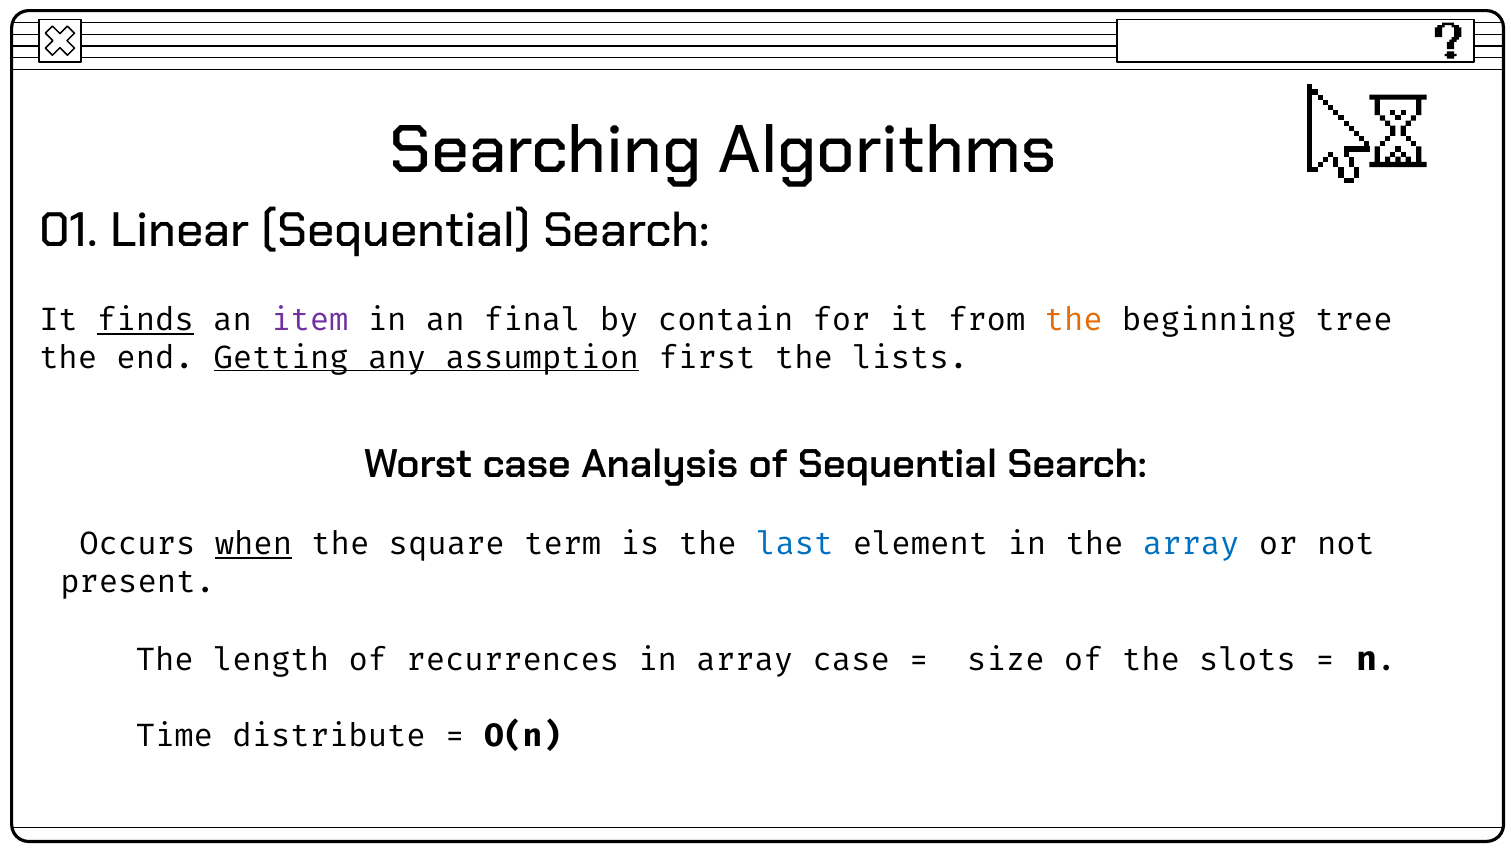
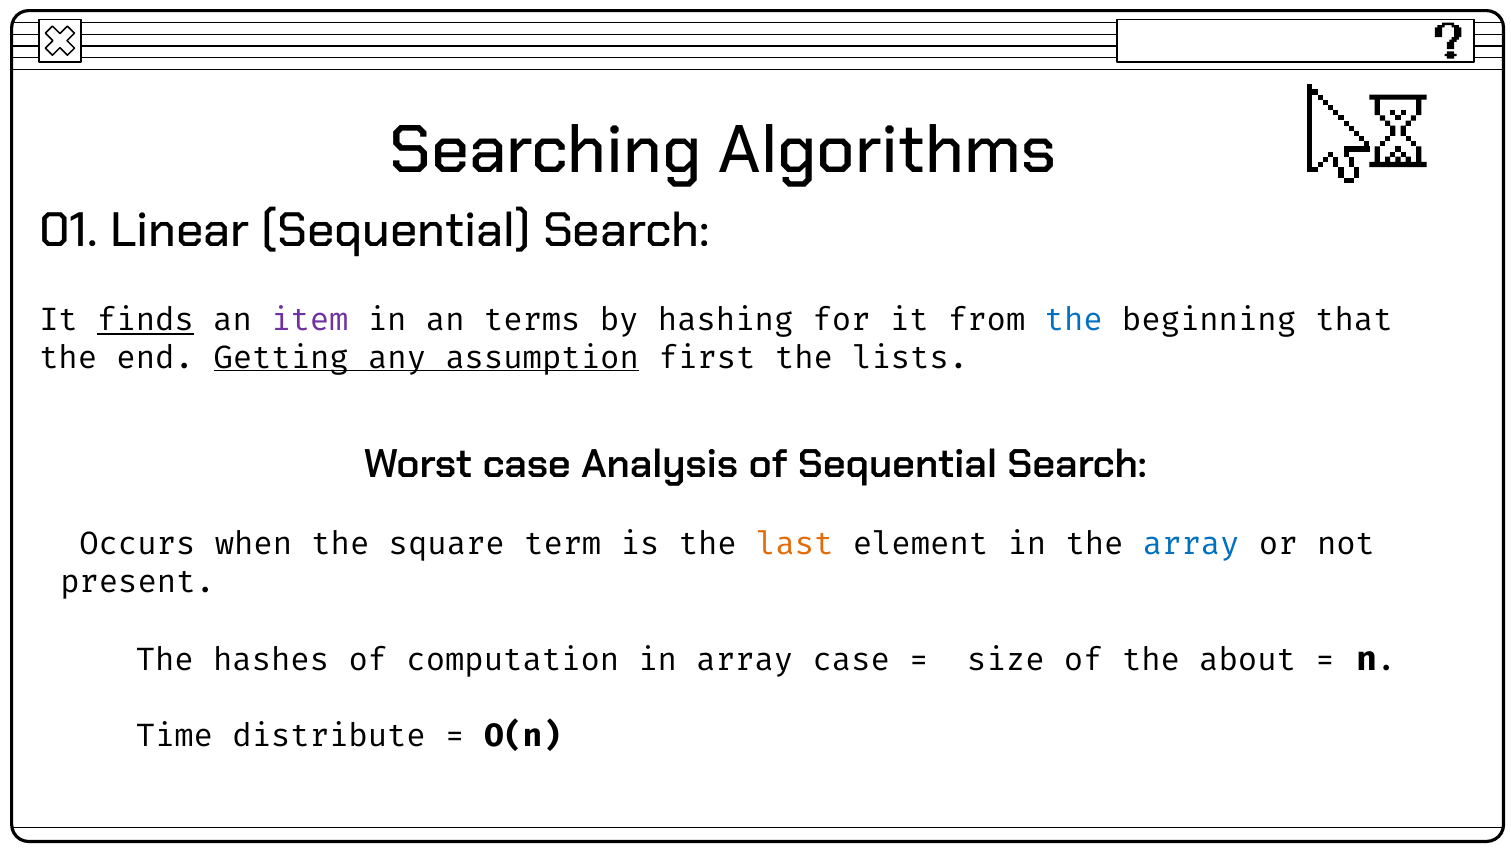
final: final -> terms (532, 320)
contain: contain -> hashing (726, 320)
the colour: orange -> blue (1074, 320)
tree: tree -> that (1354, 320)
when underline: present -> none (253, 544)
last colour: blue -> orange (795, 544)
length: length -> hashes (271, 660)
recurrences: recurrences -> computation (513, 660)
slots: slots -> about (1248, 660)
